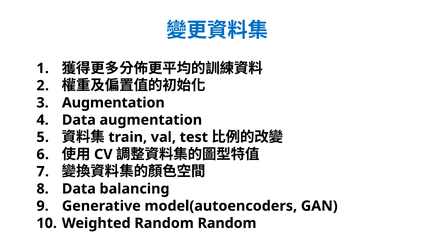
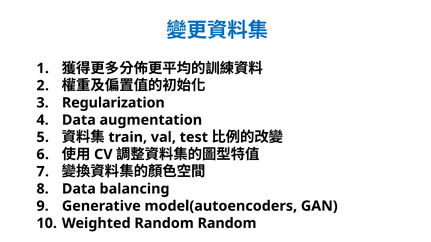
Augmentation: Augmentation -> Regularization (113, 103)
